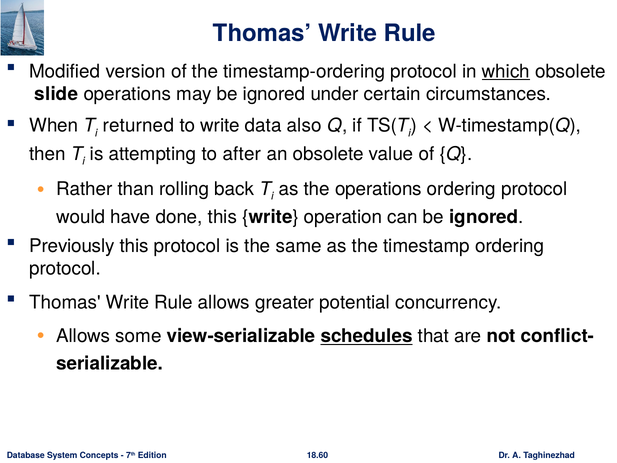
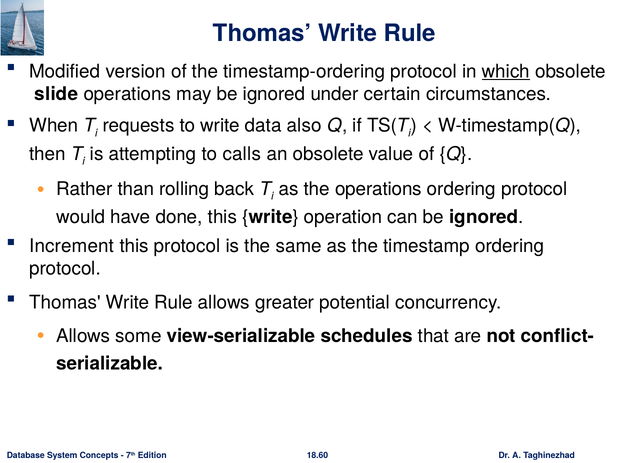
returned: returned -> requests (139, 126)
after: after -> calls (242, 154)
Previously: Previously -> Increment (72, 246)
schedules underline: present -> none (367, 336)
